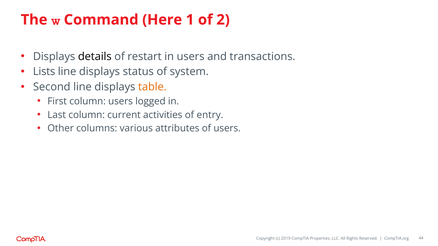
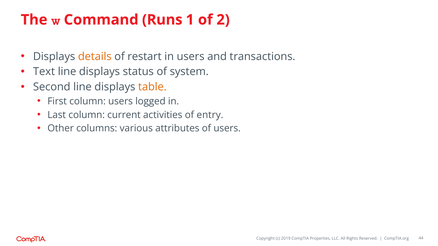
Here: Here -> Runs (162, 20)
details colour: black -> orange (95, 56)
Lists: Lists -> Text (44, 72)
